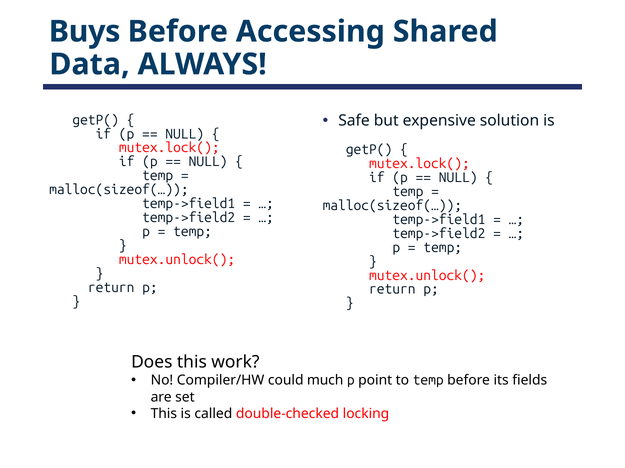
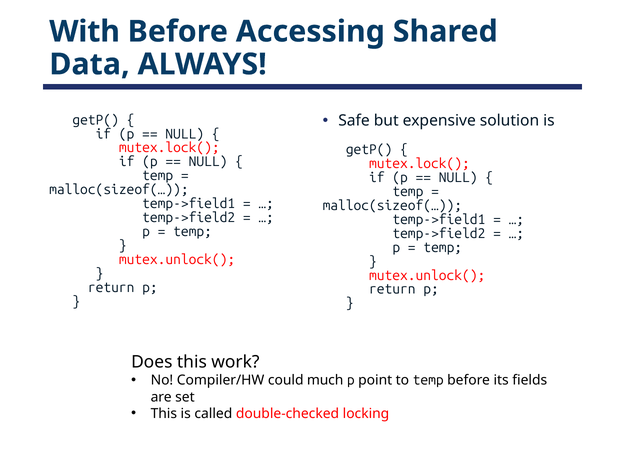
Buys: Buys -> With (85, 32)
